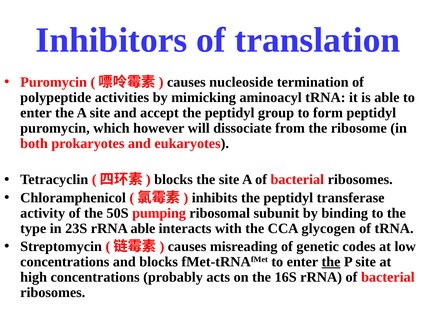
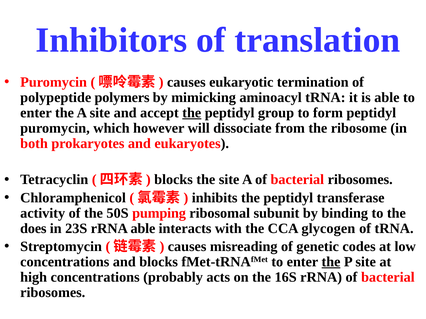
nucleoside: nucleoside -> eukaryotic (241, 82)
activities: activities -> polymers (122, 98)
the underline: none -> present (192, 113)
type: type -> does (33, 229)
